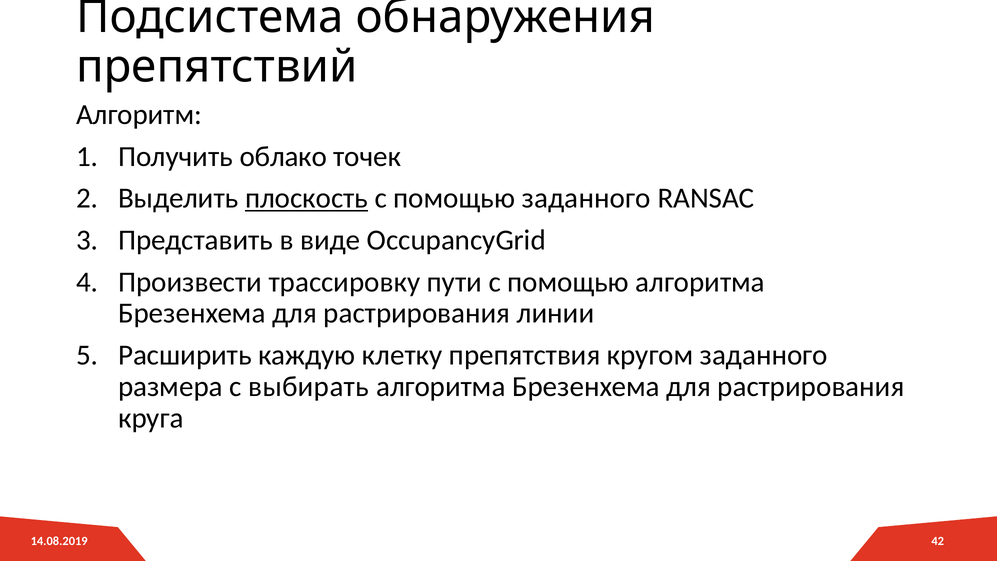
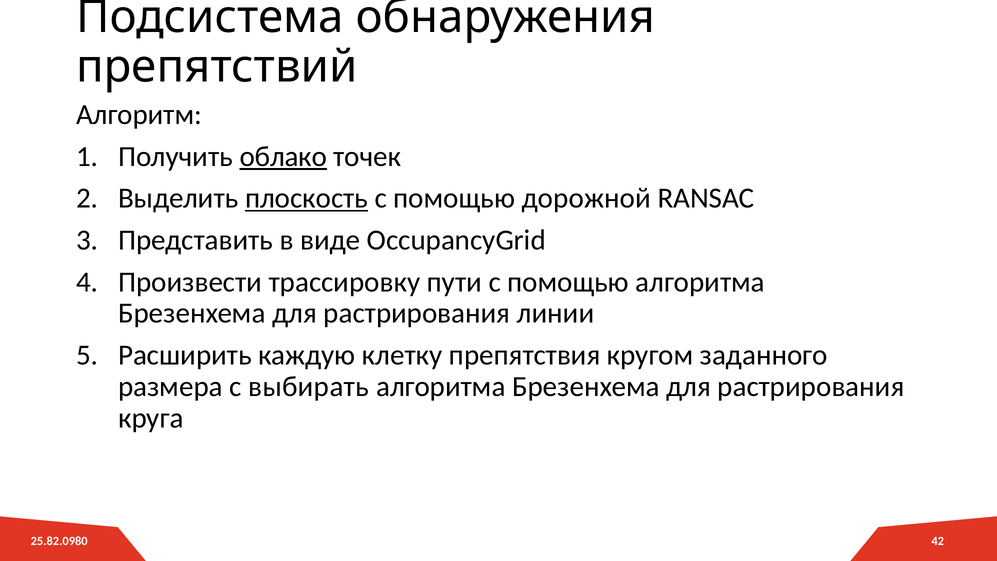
облако underline: none -> present (283, 156)
помощью заданного: заданного -> дорожной (586, 198)
14.08.2019: 14.08.2019 -> 25.82.0980 (59, 541)
